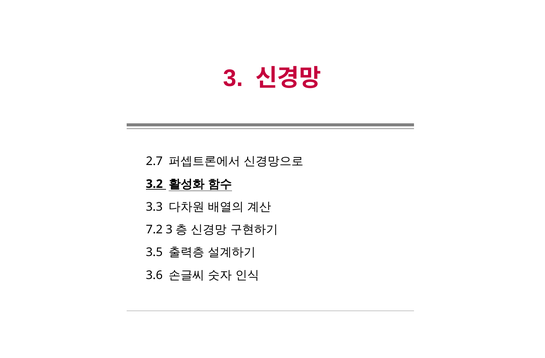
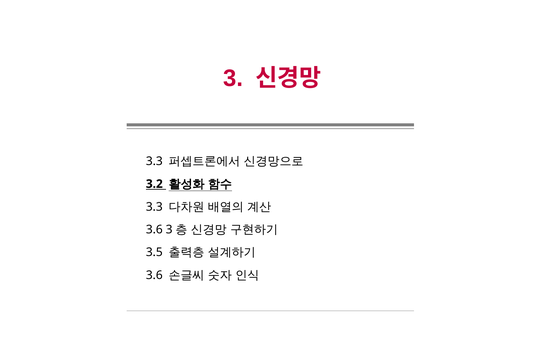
2.7: 2.7 -> 3.3 (154, 161)
7.2: 7.2 -> 3.6 (154, 230)
